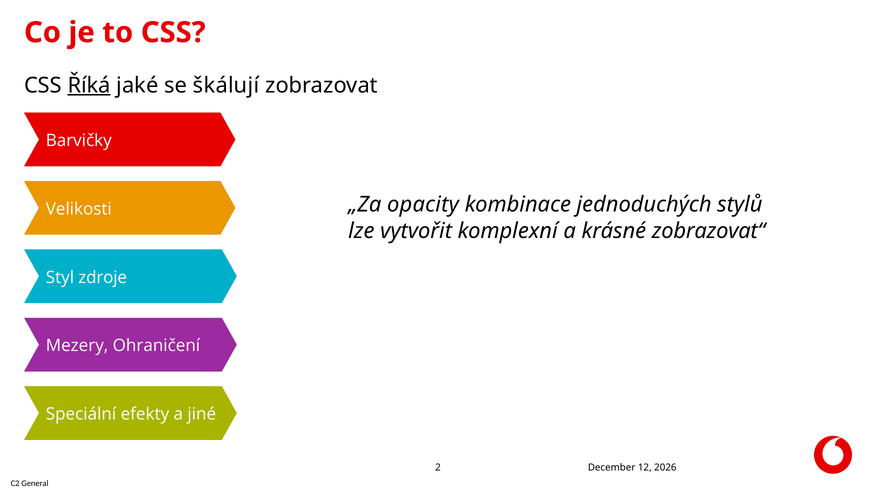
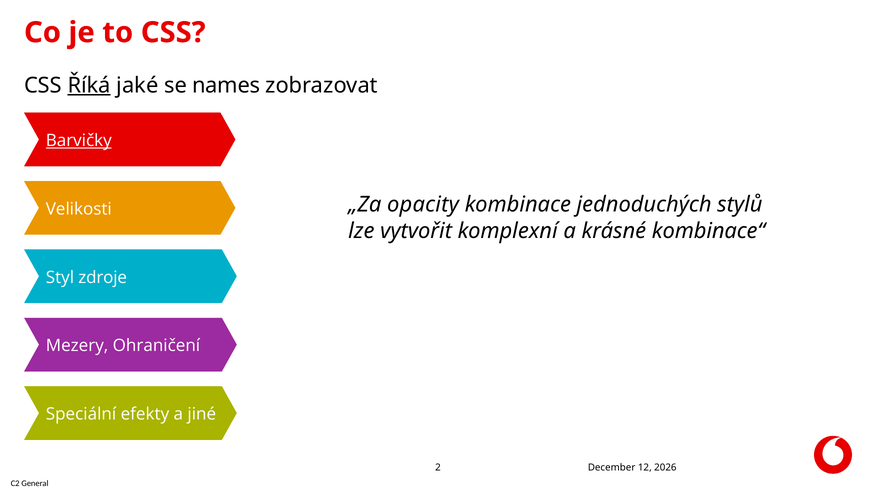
škálují: škálují -> names (226, 85)
Barvičky underline: none -> present (79, 141)
zobrazovat“: zobrazovat“ -> kombinace“ (709, 231)
